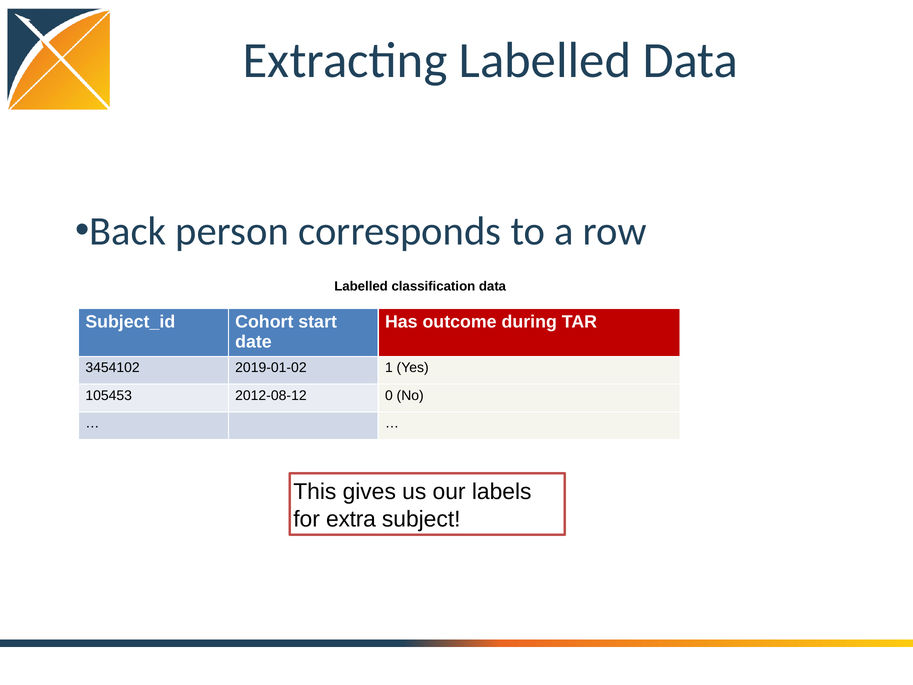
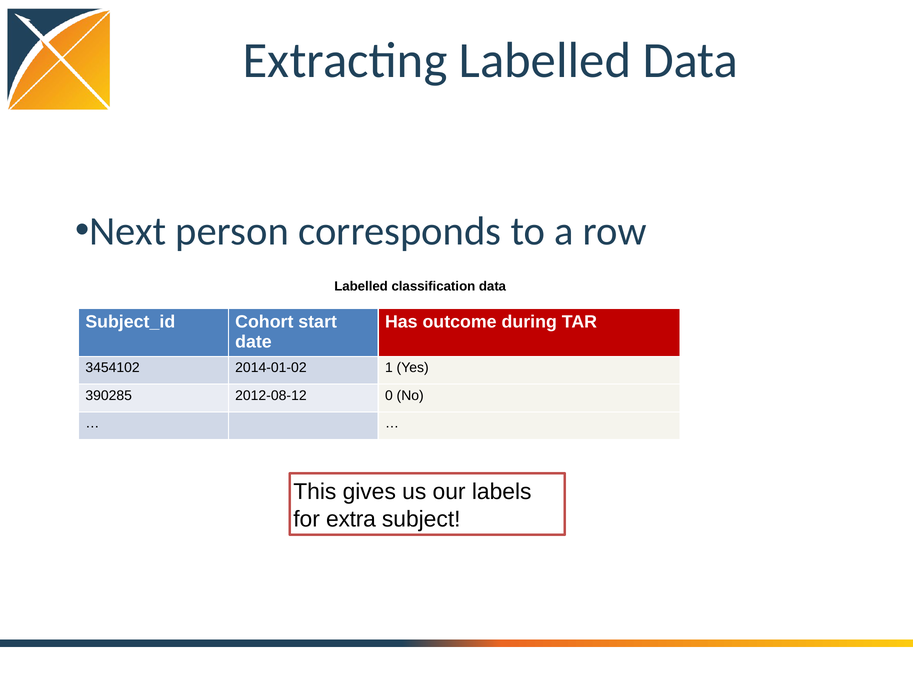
Back: Back -> Next (128, 231)
2019-01-02: 2019-01-02 -> 2014-01-02 (271, 368)
105453: 105453 -> 390285 (109, 395)
